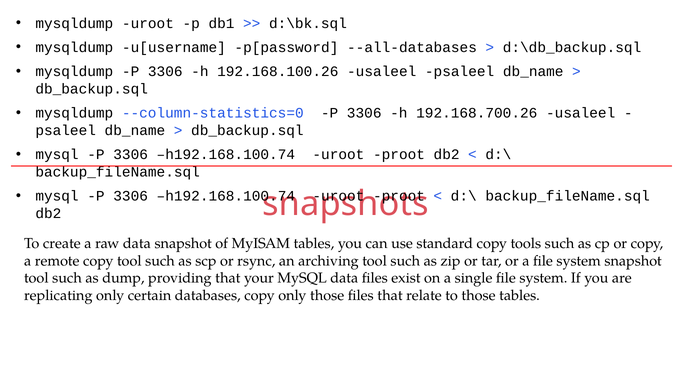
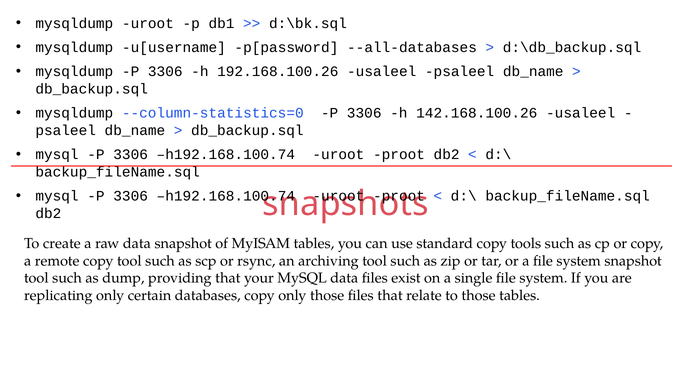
192.168.700.26: 192.168.700.26 -> 142.168.100.26 (477, 113)
